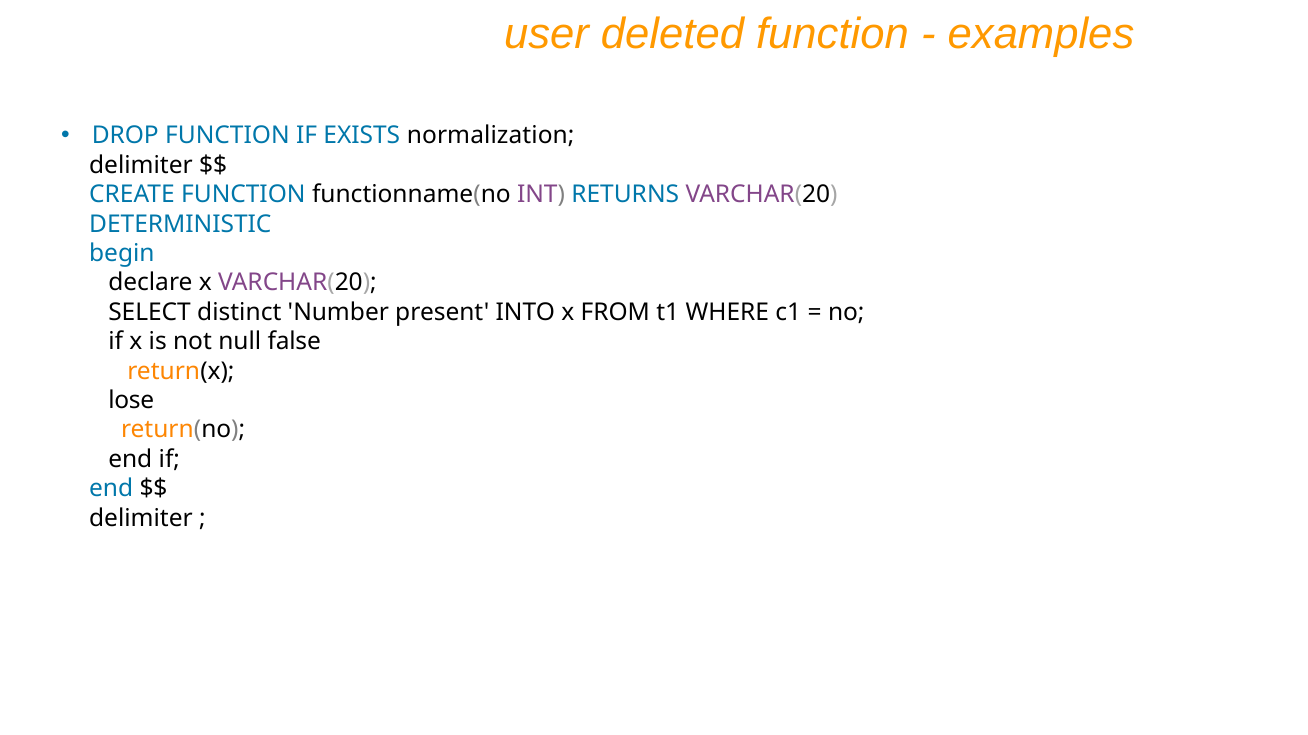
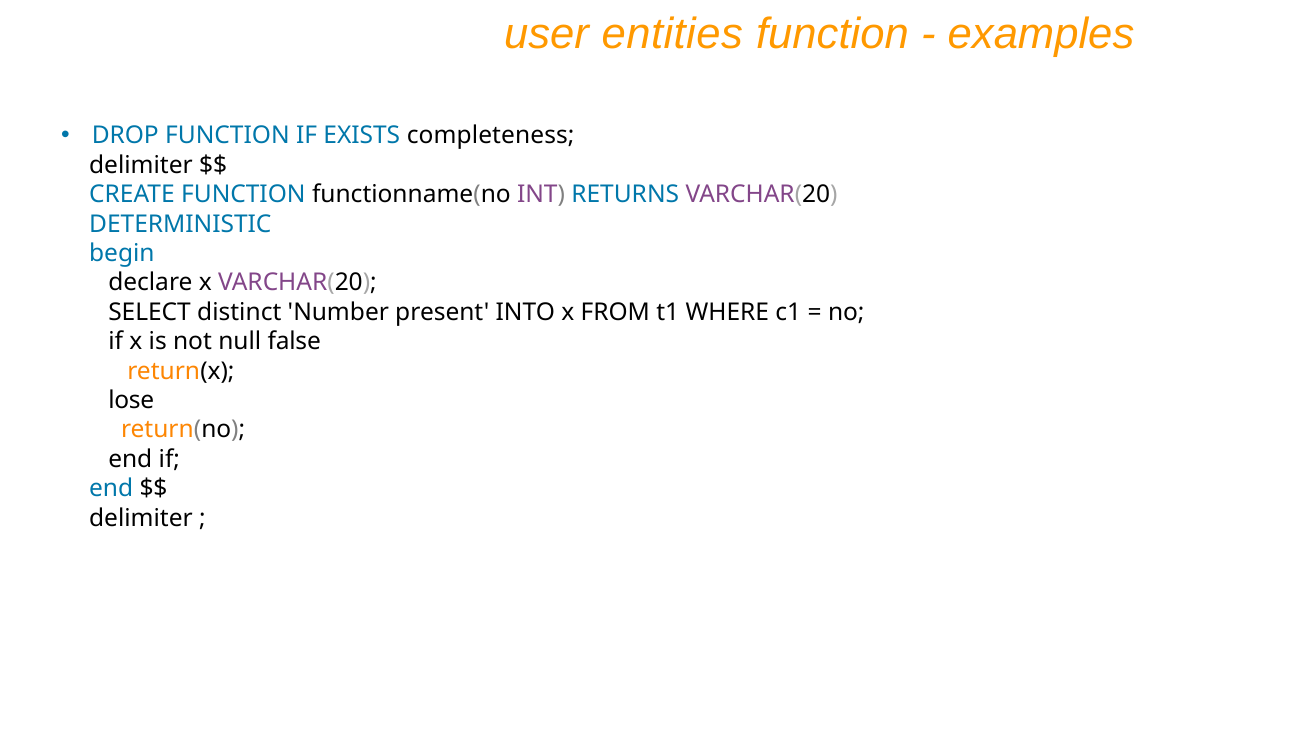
deleted: deleted -> entities (672, 34)
normalization: normalization -> completeness (491, 136)
